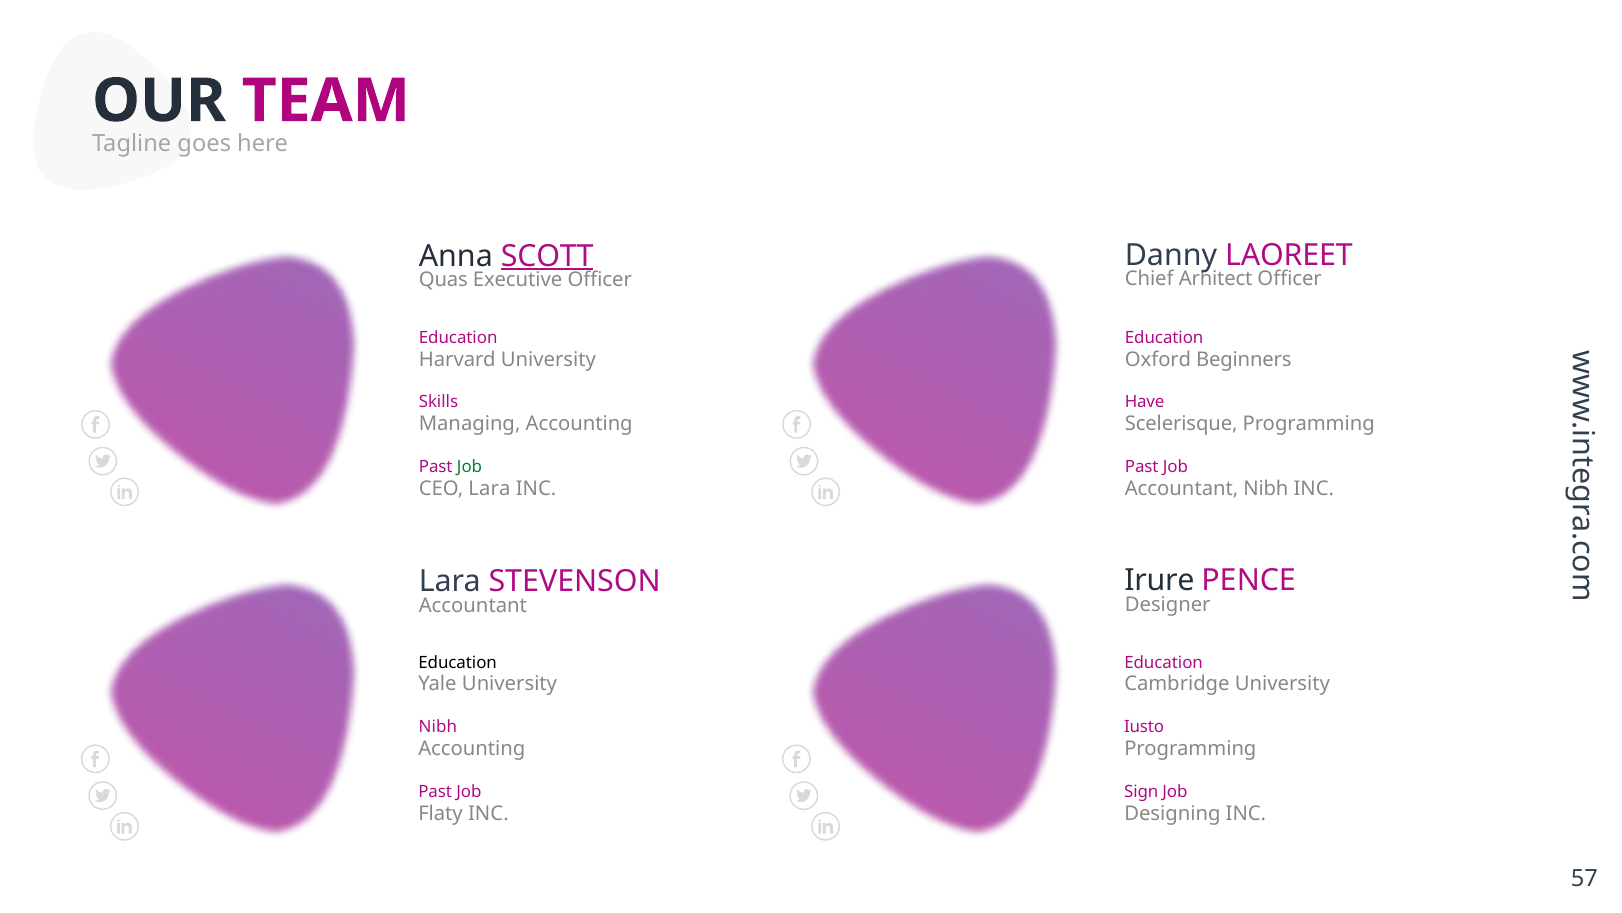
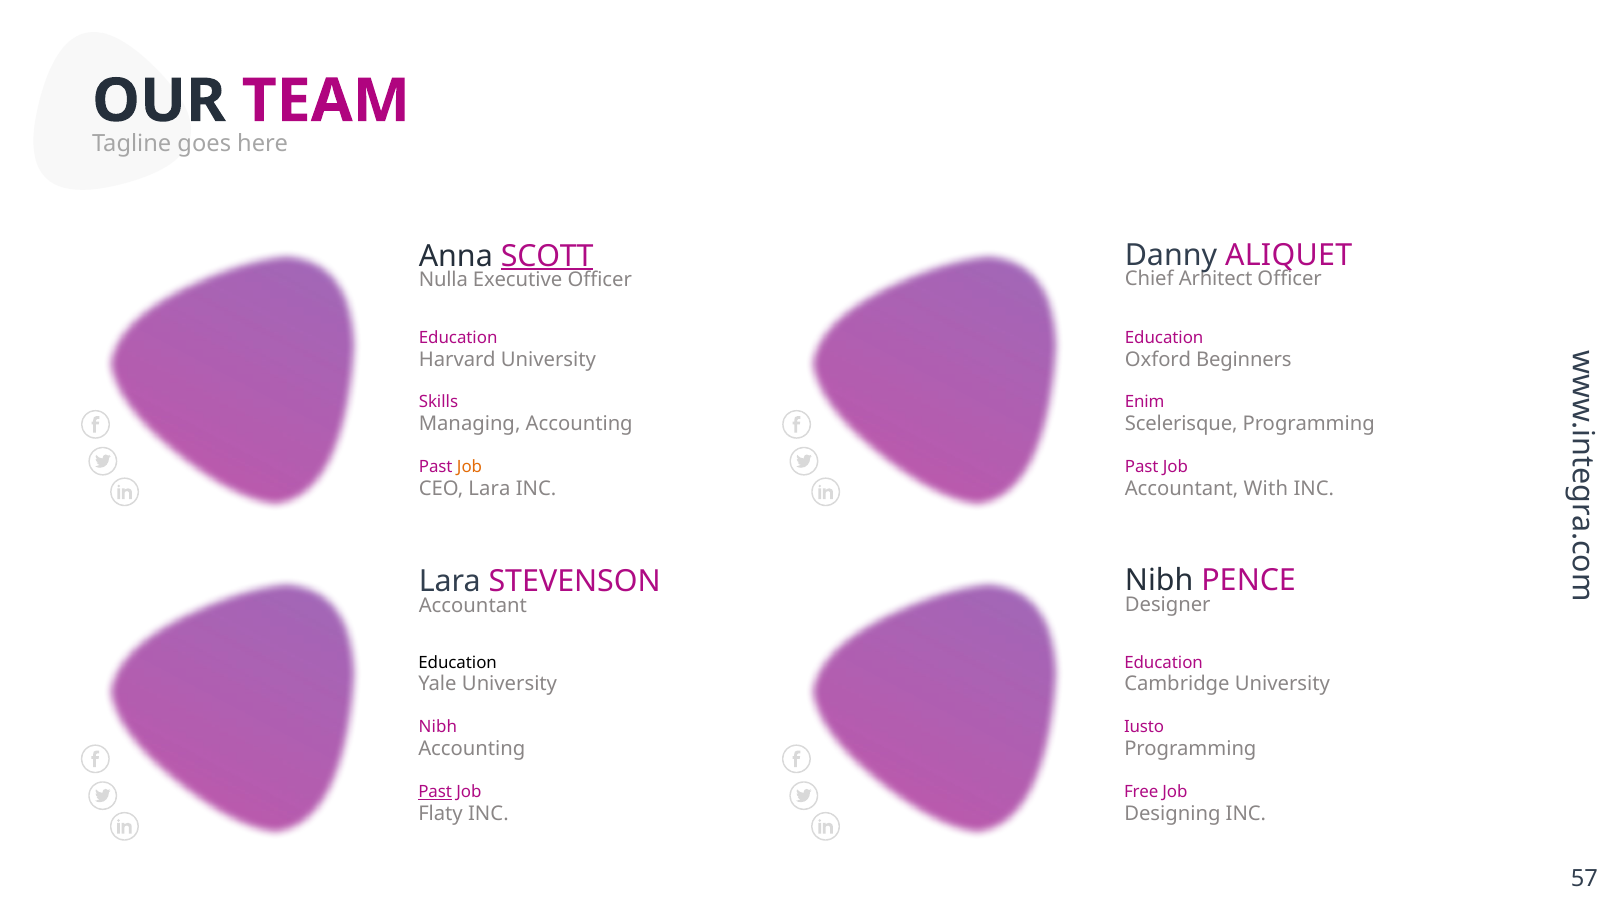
LAOREET: LAOREET -> ALIQUET (1289, 255)
Quas: Quas -> Nulla (443, 280)
Have: Have -> Enim (1145, 402)
Job colour: green -> orange (470, 467)
Accountant Nibh: Nibh -> With (1266, 489)
Irure: Irure -> Nibh (1159, 580)
Past underline: none -> present (435, 791)
Sign: Sign -> Free (1141, 791)
